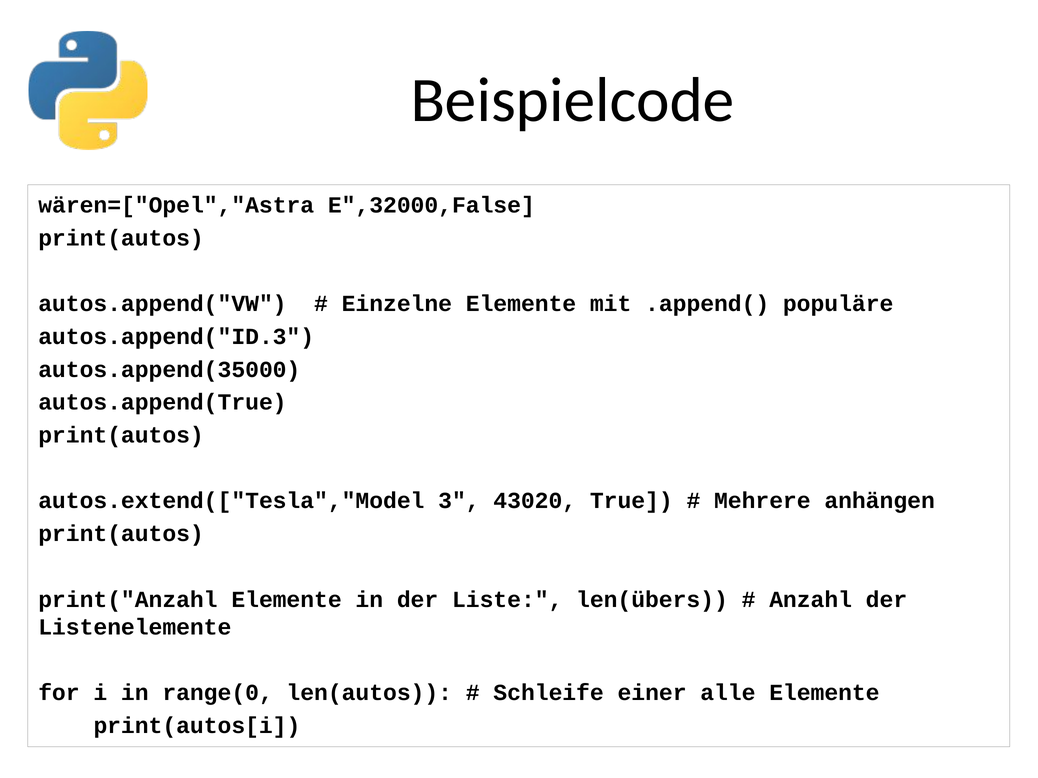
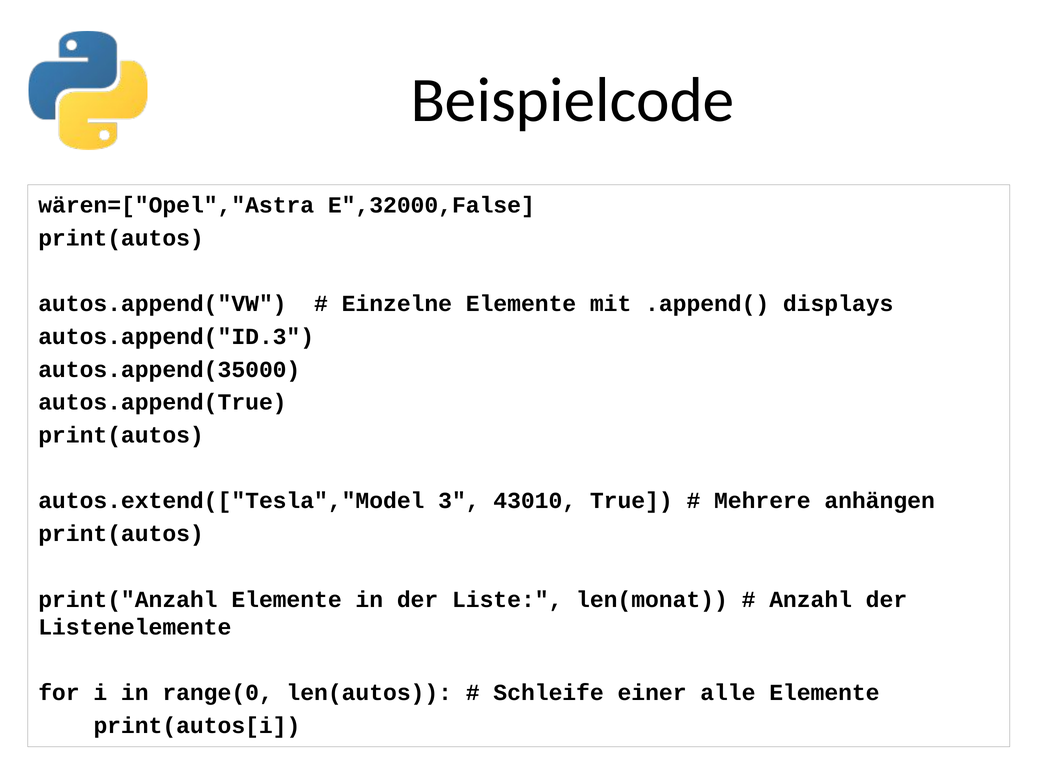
populäre: populäre -> displays (838, 304)
43020: 43020 -> 43010 (535, 501)
len(übers: len(übers -> len(monat (652, 600)
